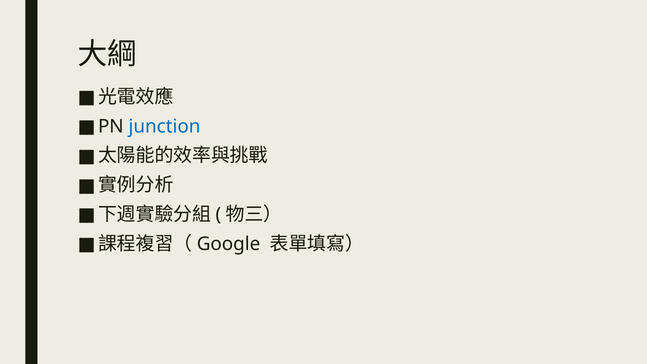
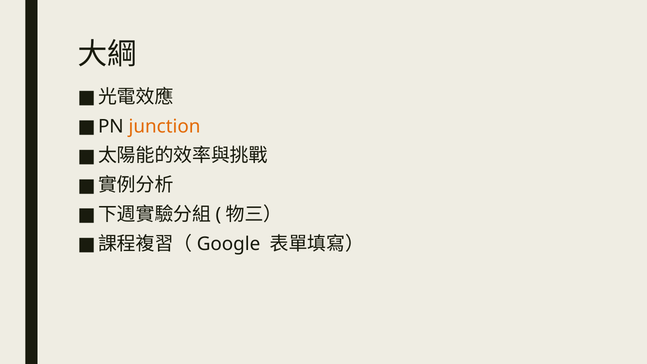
junction colour: blue -> orange (165, 126)
